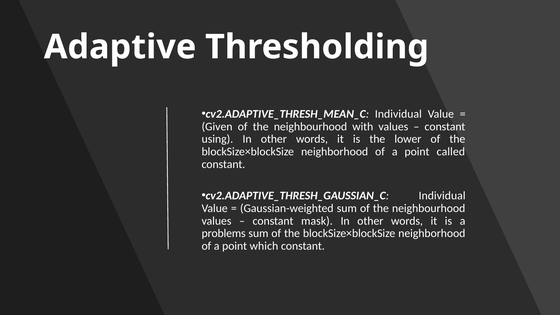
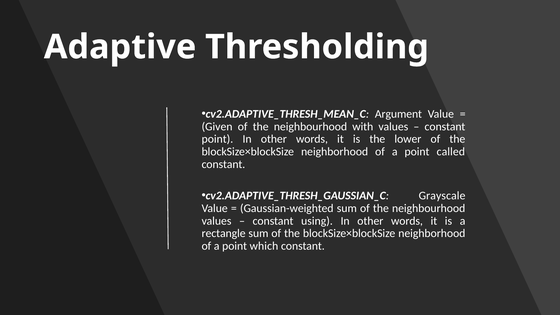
cv2.ADAPTIVE_THRESH_MEAN_C Individual: Individual -> Argument (398, 114)
using: using -> point (217, 139)
cv2.ADAPTIVE_THRESH_GAUSSIAN_C Individual: Individual -> Grayscale (442, 196)
mask: mask -> using (317, 221)
problems: problems -> rectangle (224, 233)
